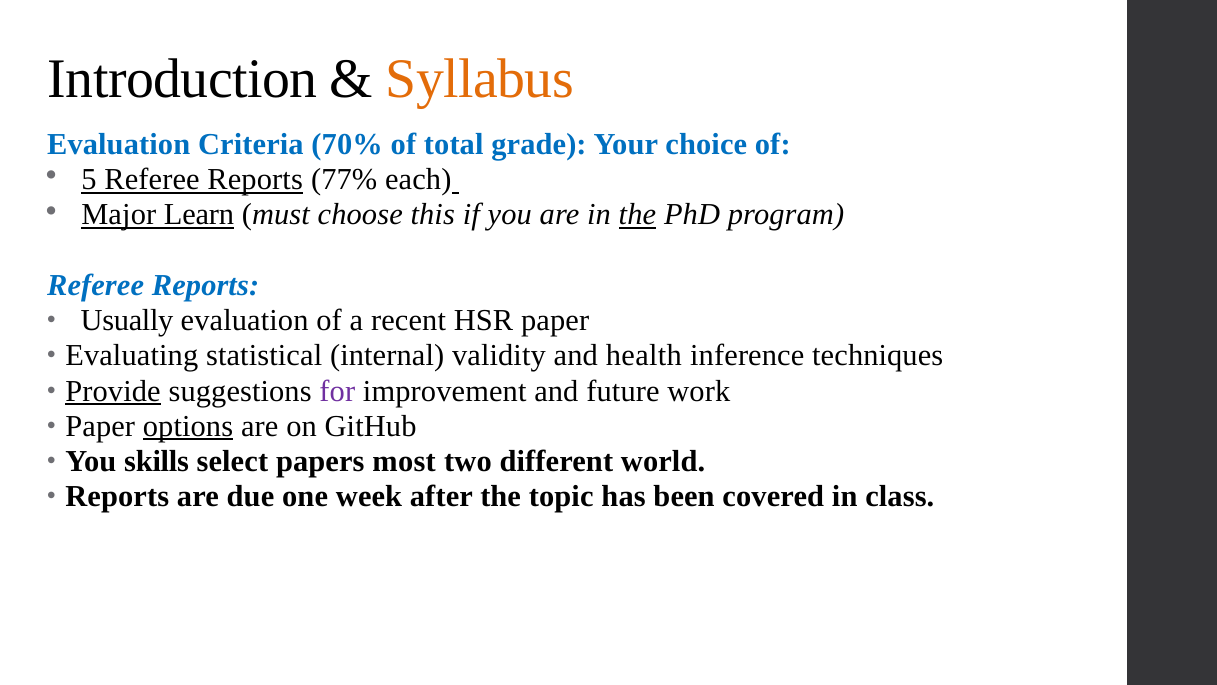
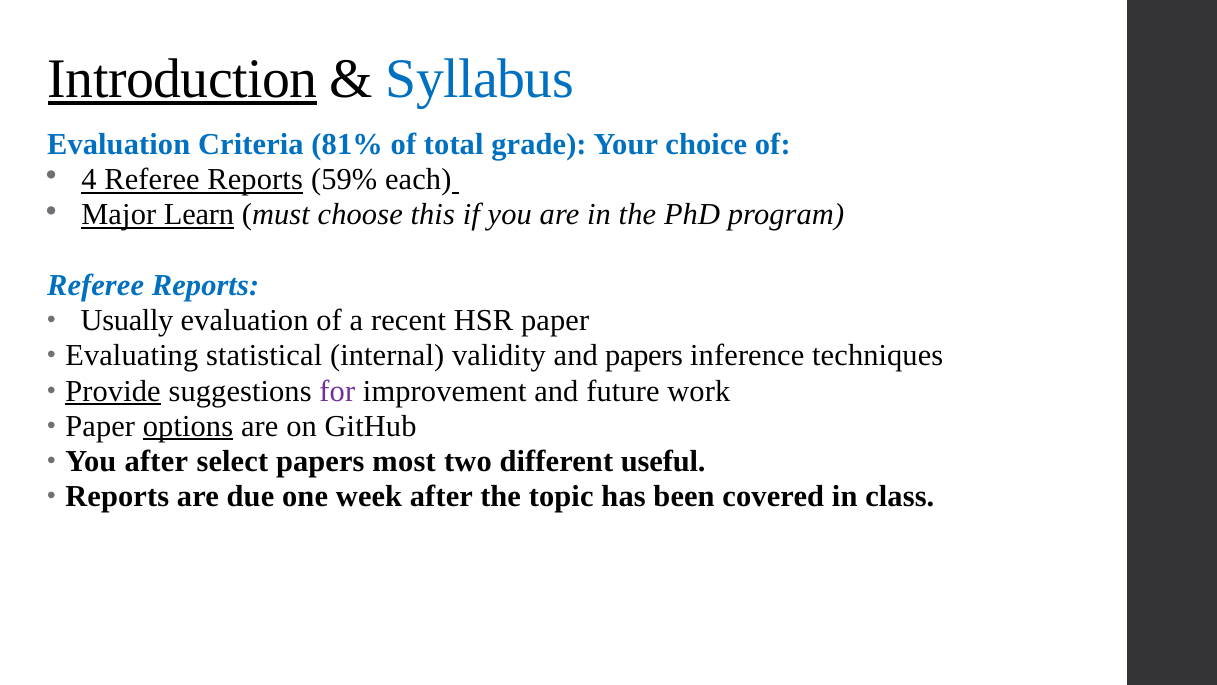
Introduction underline: none -> present (183, 79)
Syllabus colour: orange -> blue (480, 79)
70%: 70% -> 81% (347, 144)
5: 5 -> 4 (89, 179)
77%: 77% -> 59% (344, 179)
the underline: present -> none (637, 214)
and health: health -> papers (644, 355)
You skills: skills -> after (156, 461)
world: world -> useful (663, 461)
